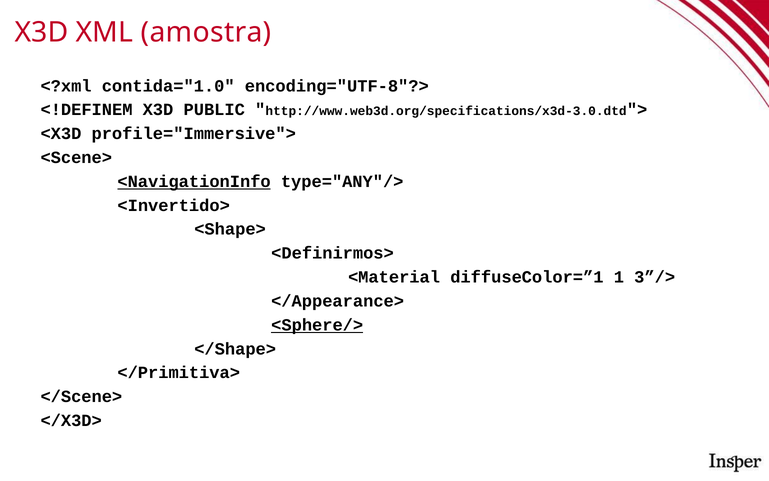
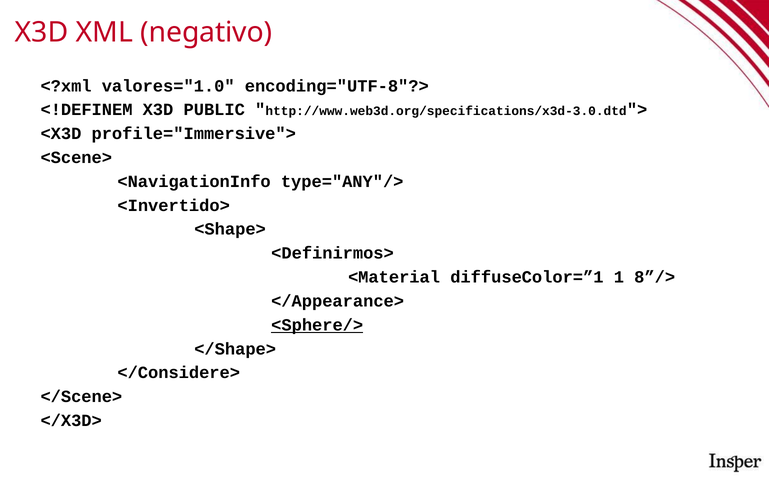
amostra: amostra -> negativo (206, 32)
contida="1.0: contida="1.0 -> valores="1.0 (168, 86)
<NavigationInfo underline: present -> none (194, 181)
3”/>: 3”/> -> 8”/> (655, 277)
</Primitiva>: </Primitiva> -> </Considere> (179, 372)
